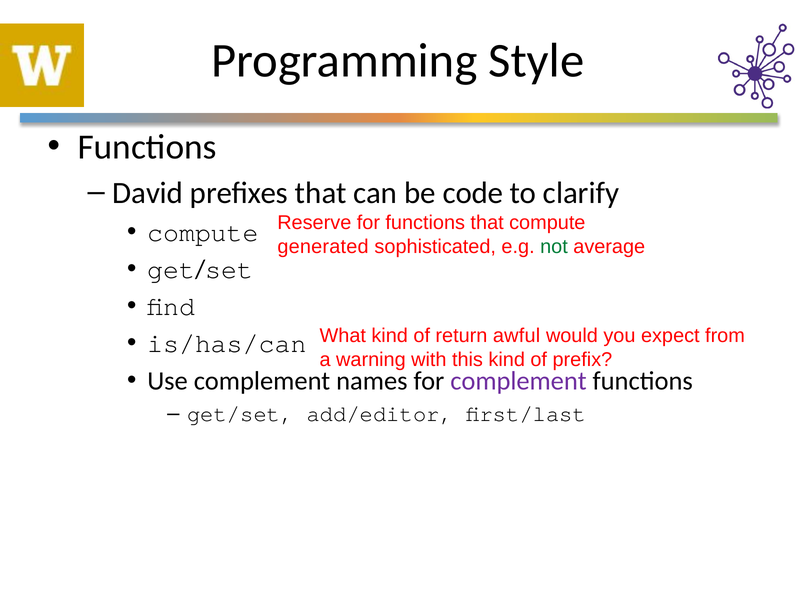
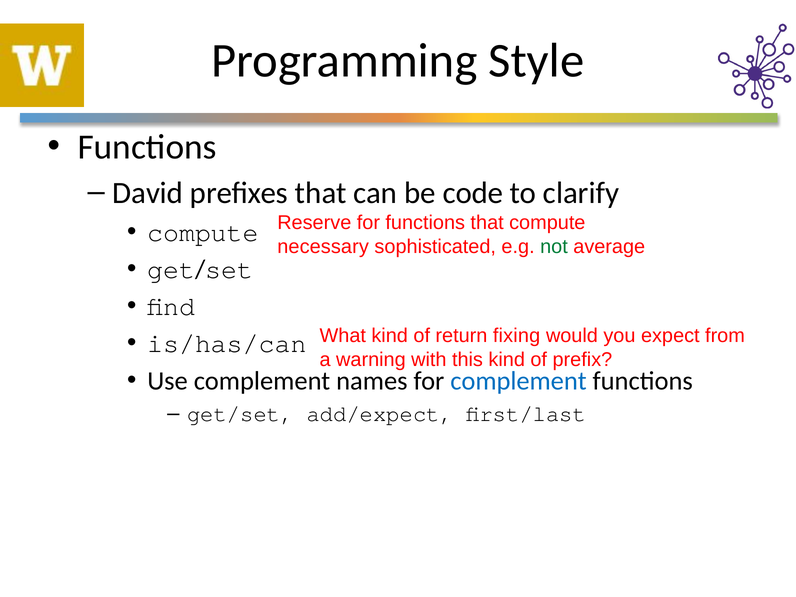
generated: generated -> necessary (323, 247)
awful: awful -> fixing (517, 336)
complement colour: purple -> blue (518, 381)
add/editor: add/editor -> add/expect (380, 414)
